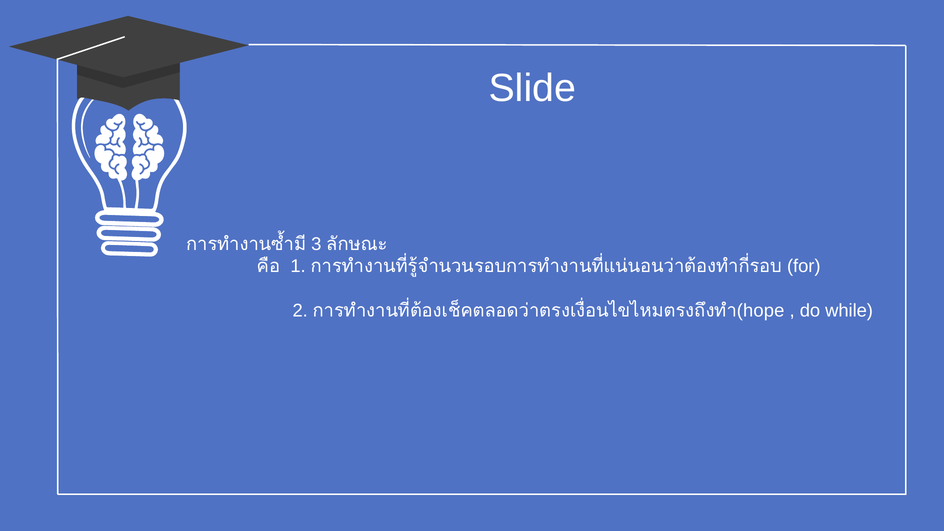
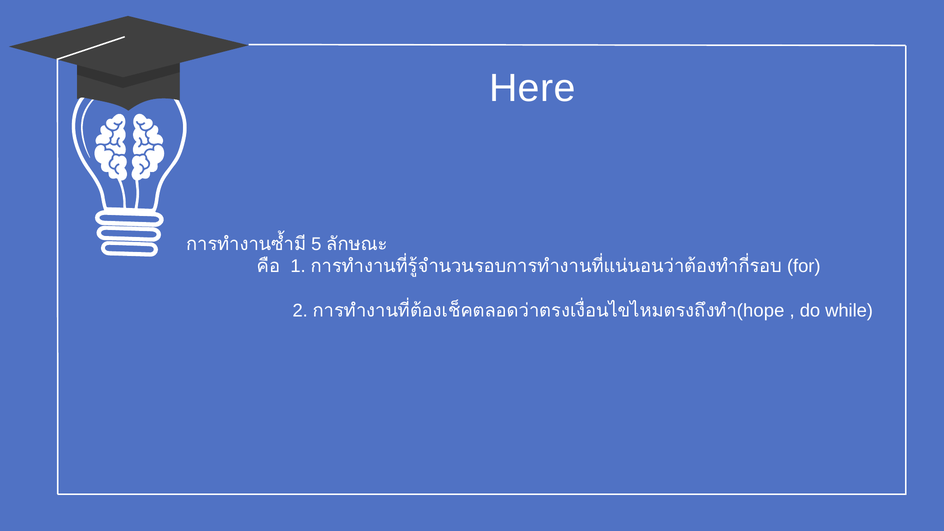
Slide: Slide -> Here (532, 88)
3: 3 -> 5 (316, 244)
